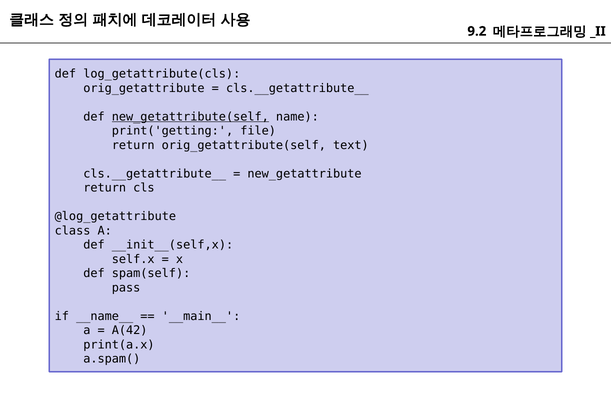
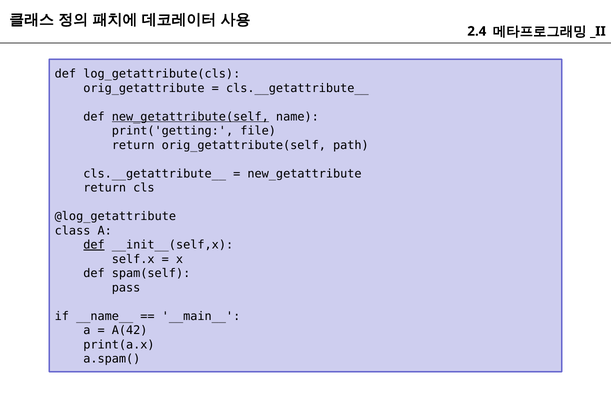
9.2: 9.2 -> 2.4 (477, 31)
text: text -> path (351, 145)
def underline: none -> present (94, 245)
